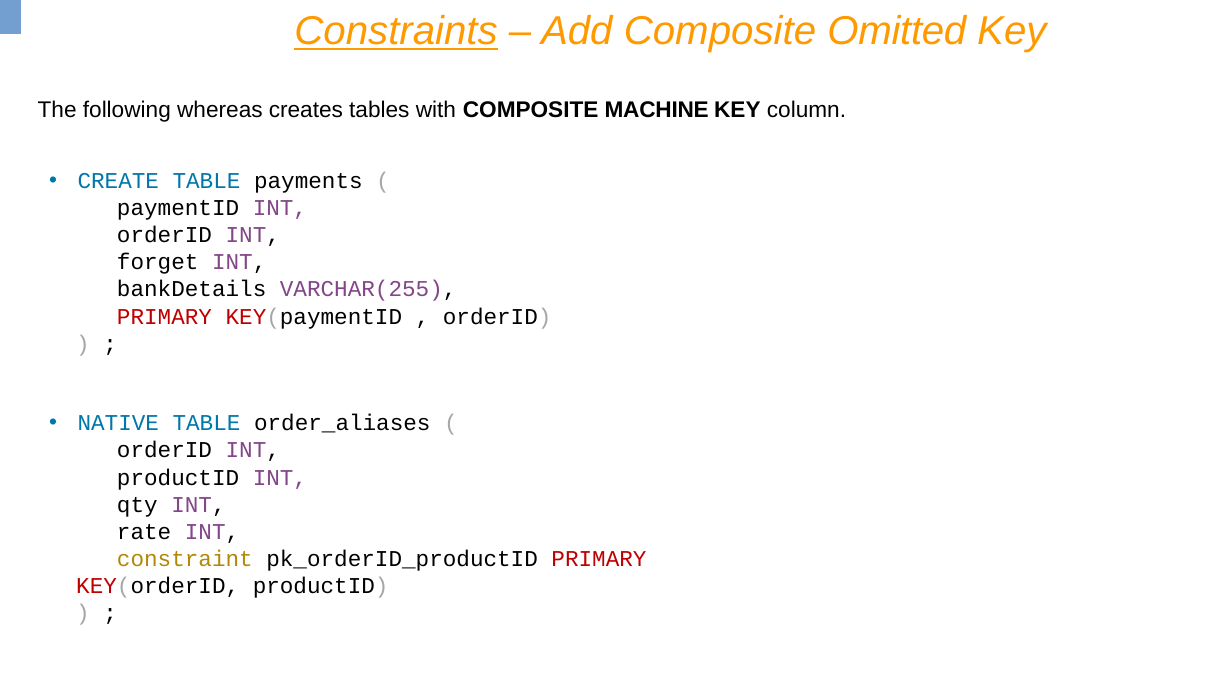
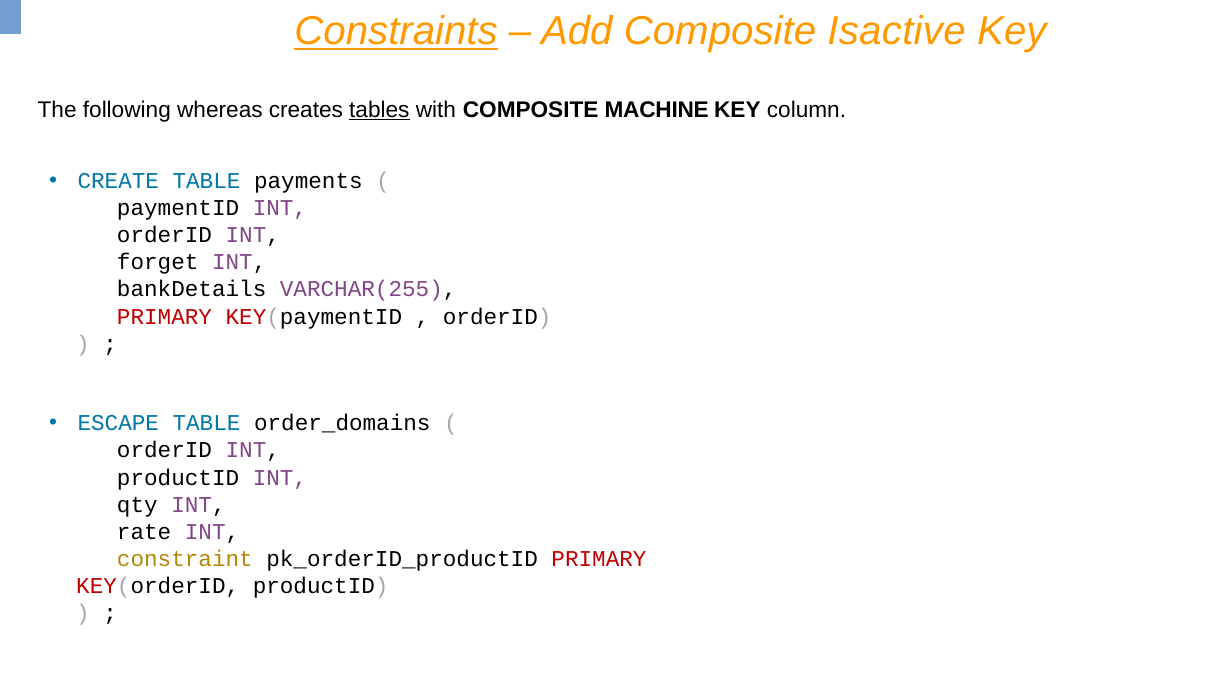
Omitted: Omitted -> Isactive (897, 31)
tables underline: none -> present (379, 110)
NATIVE: NATIVE -> ESCAPE (118, 423)
order_aliases: order_aliases -> order_domains (342, 423)
